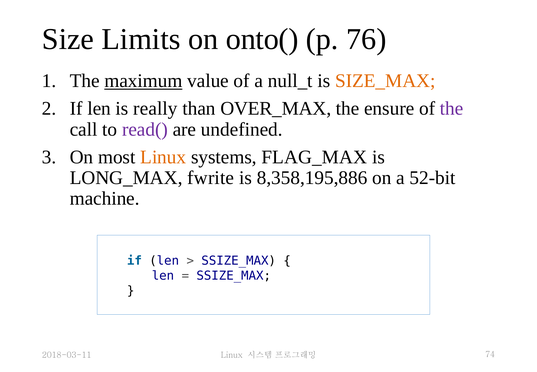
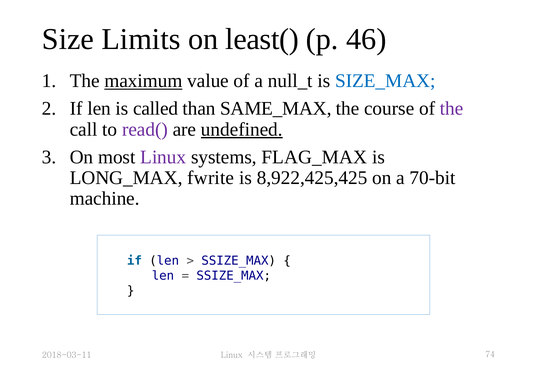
onto(: onto( -> least( (262, 39)
76: 76 -> 46 (366, 39)
SIZE_MAX colour: orange -> blue (385, 81)
really: really -> called (156, 108)
OVER_MAX: OVER_MAX -> SAME_MAX (276, 108)
ensure: ensure -> course (389, 108)
undefined underline: none -> present (242, 129)
Linux colour: orange -> purple (163, 157)
8,358,195,886: 8,358,195,886 -> 8,922,425,425 (312, 178)
52-bit: 52-bit -> 70-bit (432, 178)
